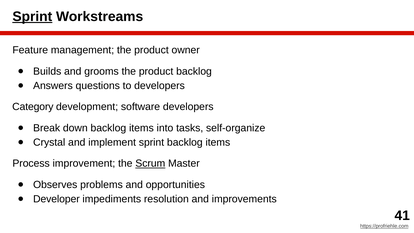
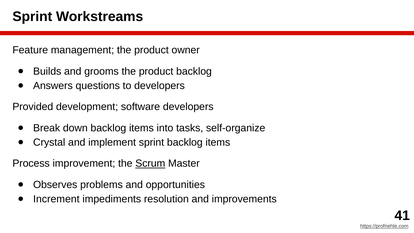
Sprint underline: present -> none (32, 16)
Category: Category -> Provided (33, 107)
Developer: Developer -> Increment (56, 199)
